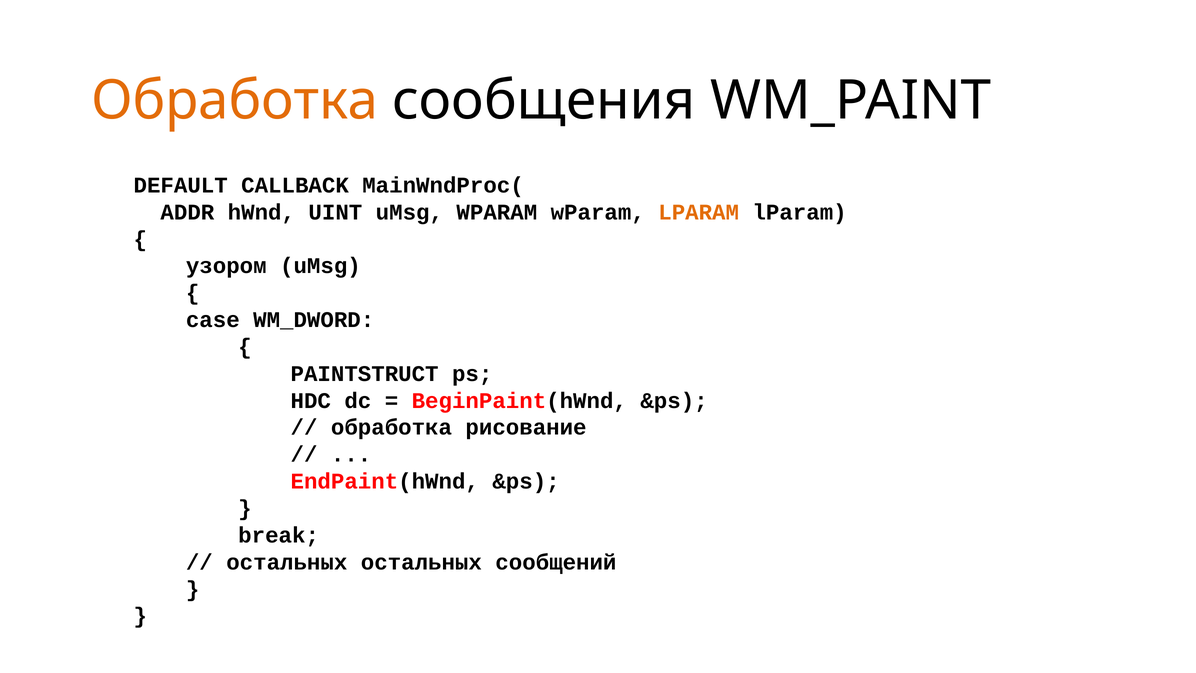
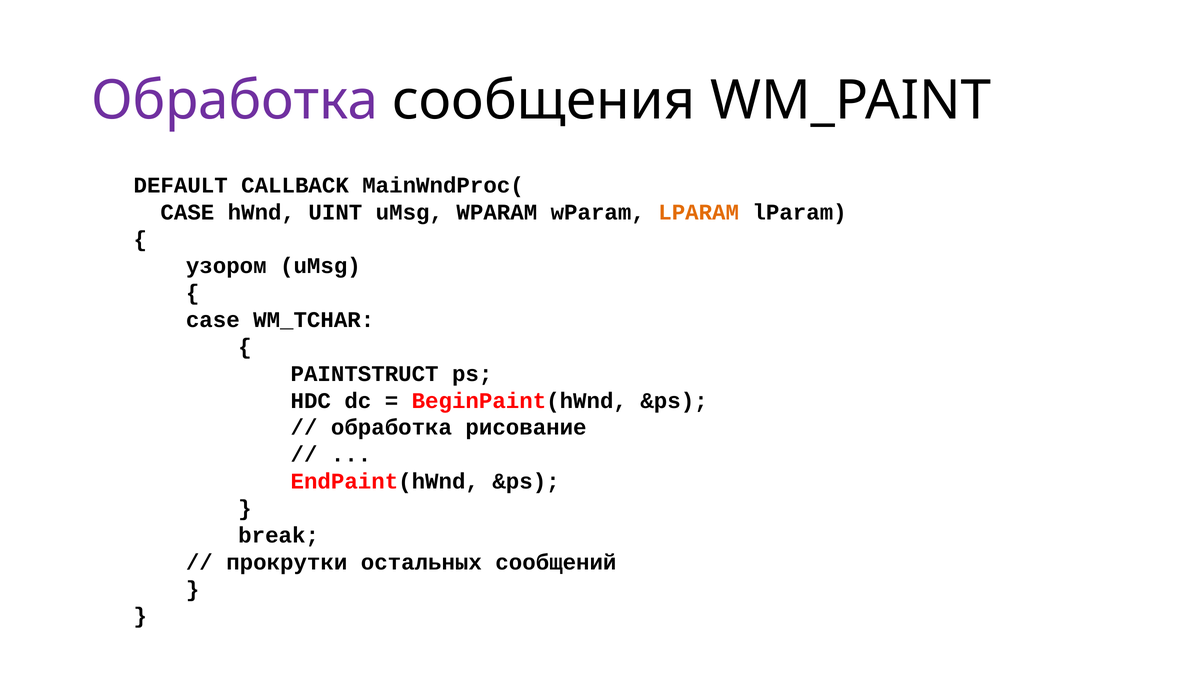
Обработка colour: orange -> purple (235, 100)
ADDR: ADDR -> CASE (187, 212)
WM_DWORD: WM_DWORD -> WM_TCHAR (314, 320)
остальных: остальных -> прокрутки (287, 562)
